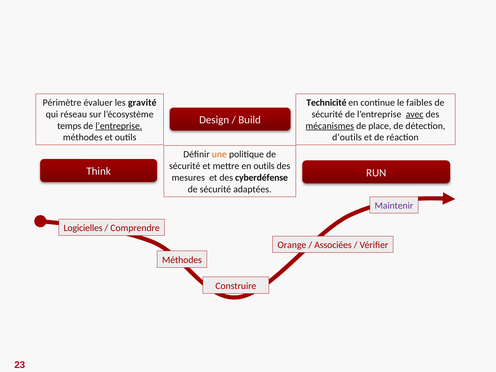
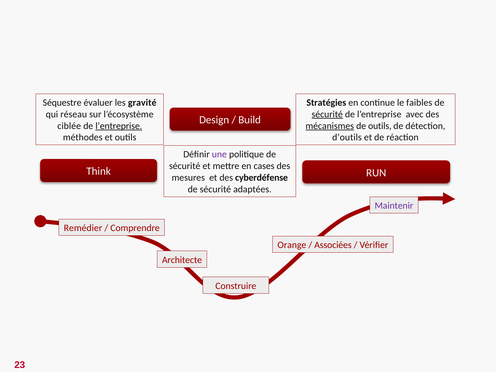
Périmètre: Périmètre -> Séquestre (62, 103)
Technicité: Technicité -> Stratégies (326, 103)
sécurité underline: none -> present (327, 114)
avec underline: present -> none (415, 114)
temps: temps -> ciblée (69, 126)
de place: place -> outils (380, 126)
une colour: orange -> purple (219, 154)
en outils: outils -> cases (264, 166)
Logicielles: Logicielles -> Remédier (83, 228)
Méthodes: Méthodes -> Architecte (182, 260)
